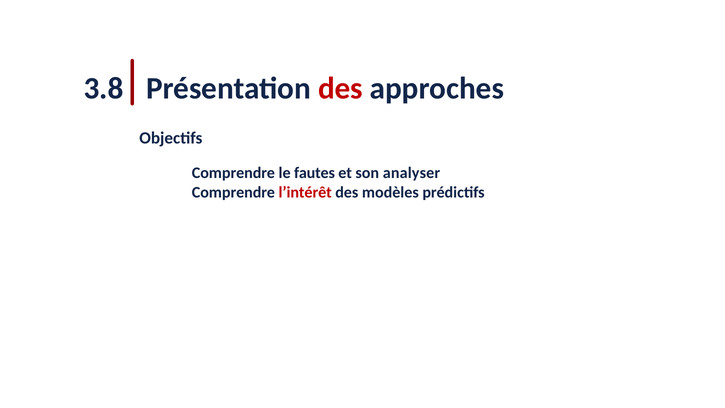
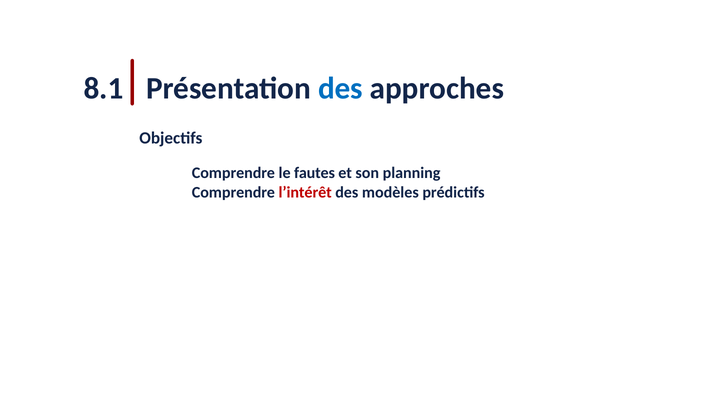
3.8: 3.8 -> 8.1 (103, 88)
des colour: red -> blue (340, 88)
analyser: analyser -> planning (412, 173)
